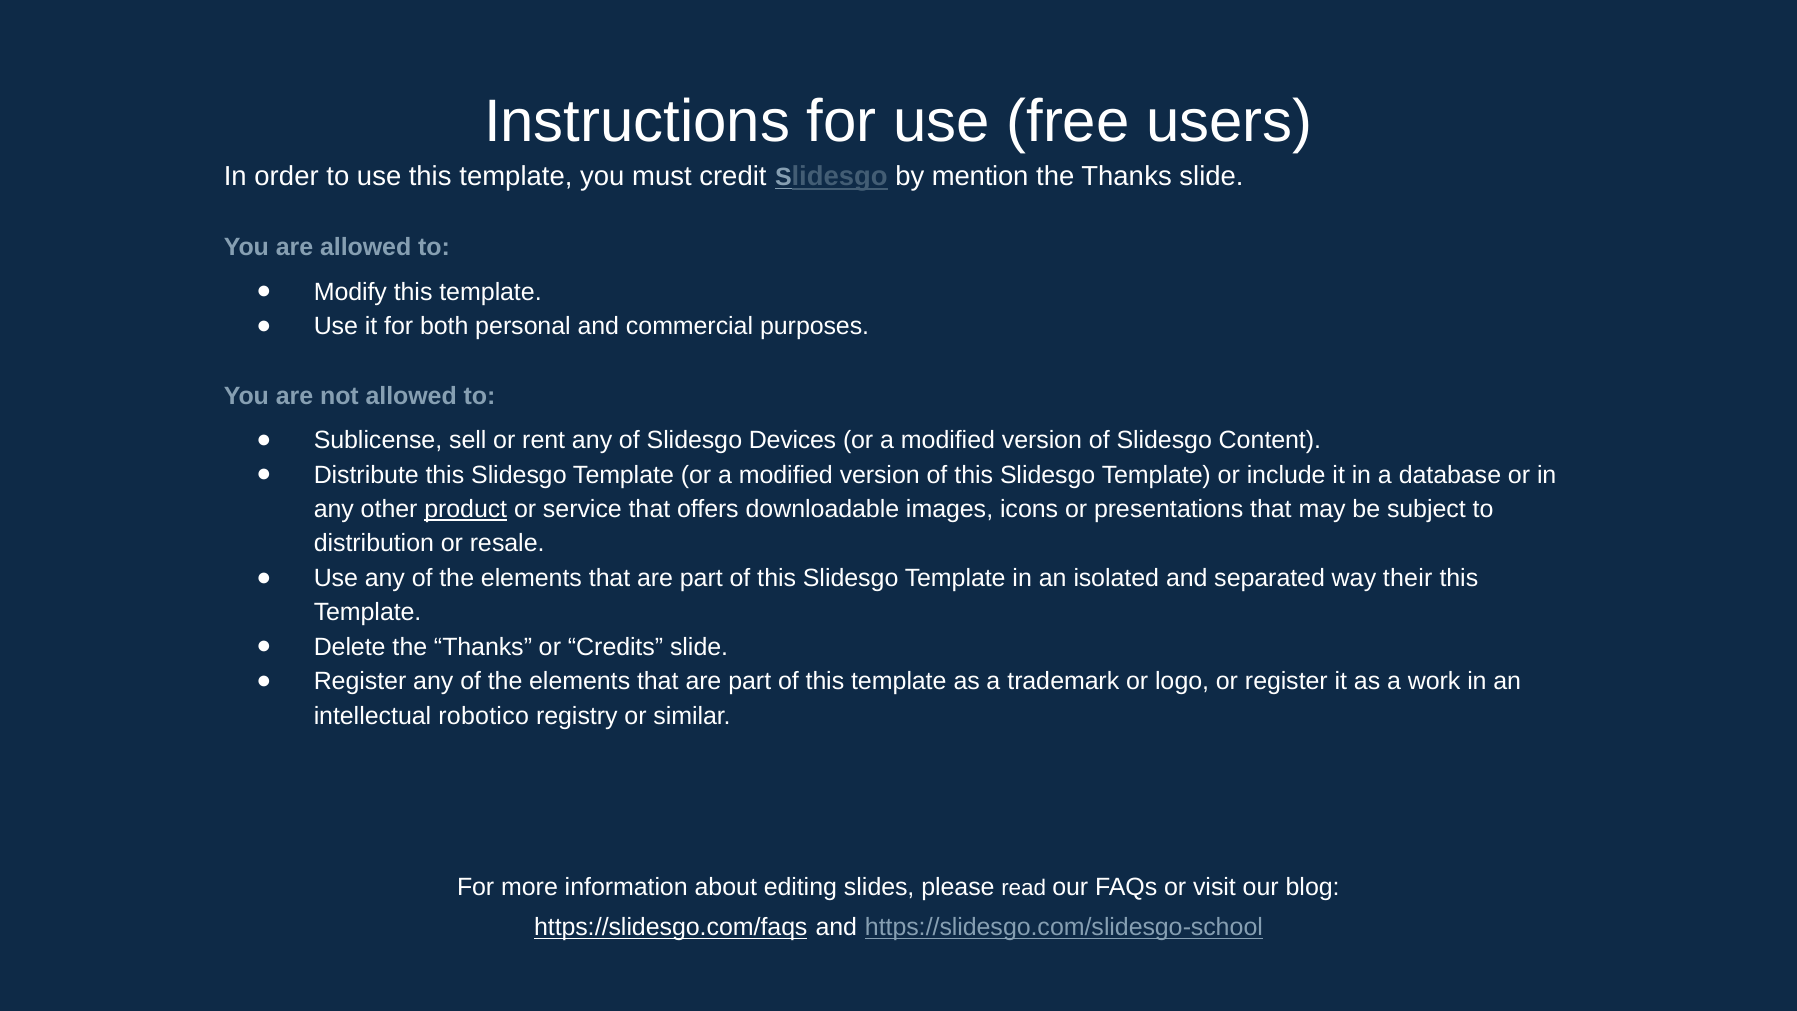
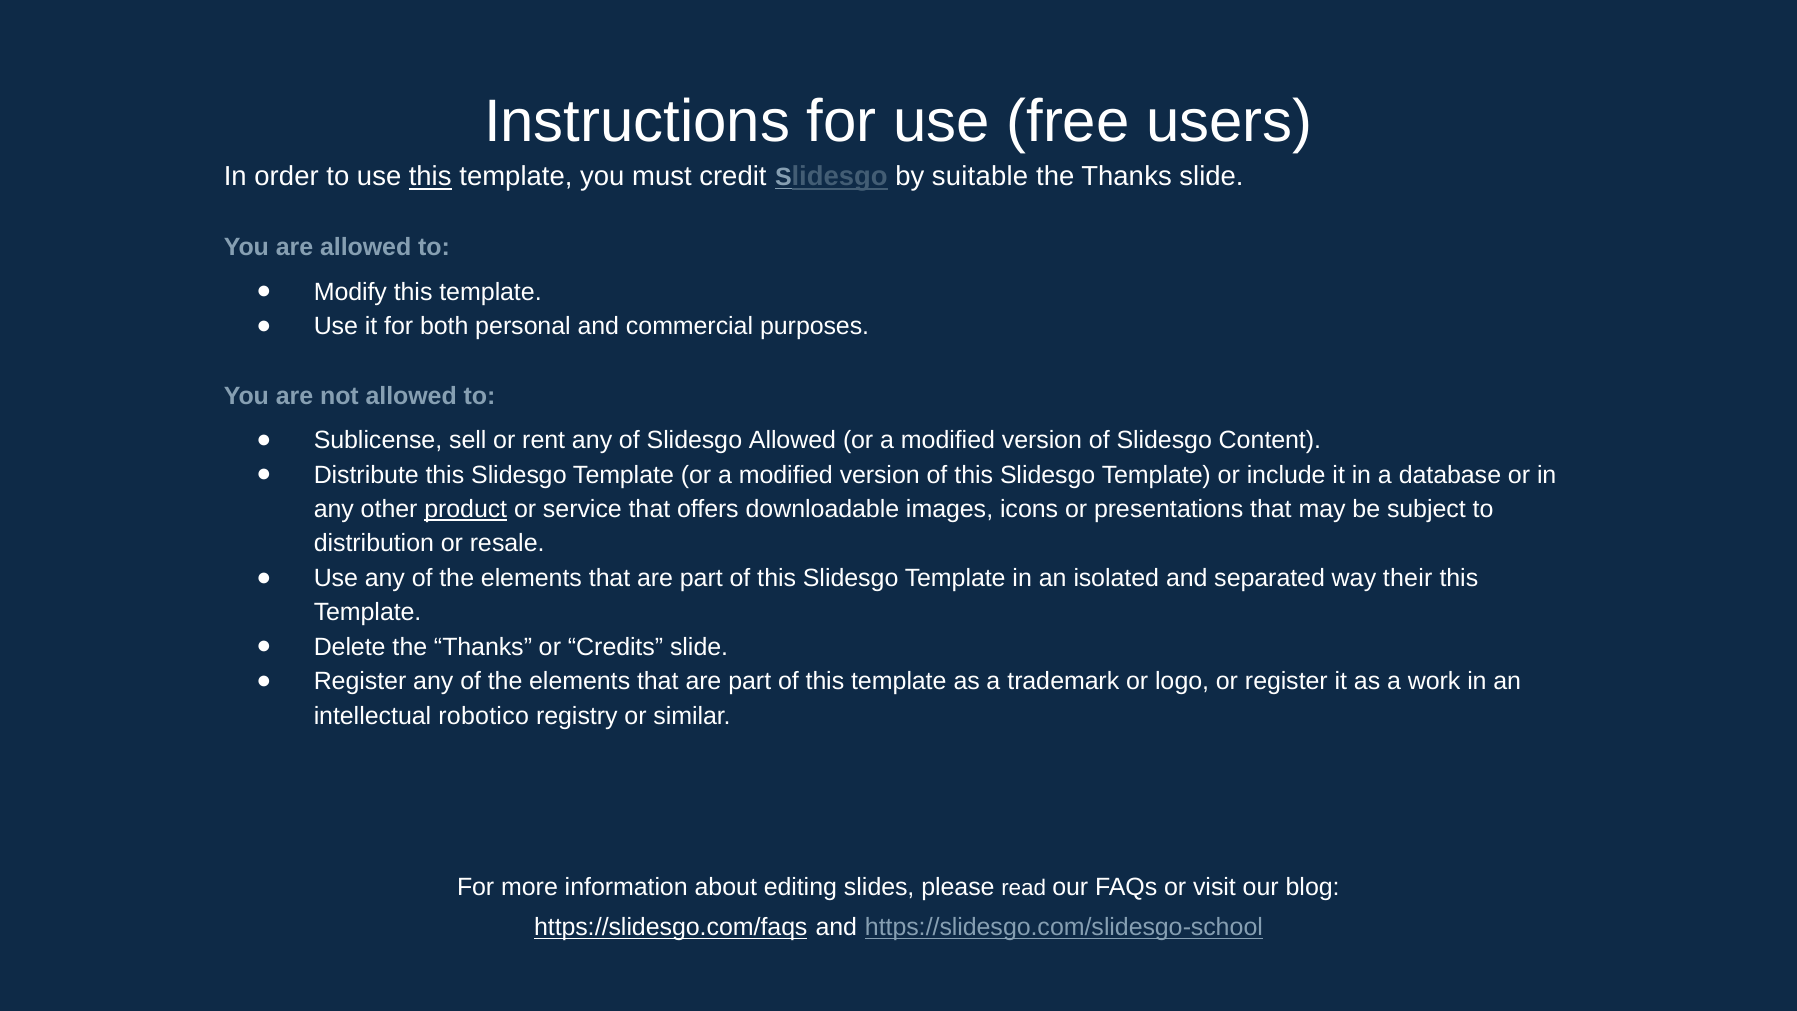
this underline: none -> present (430, 177)
mention: mention -> suitable (980, 177)
Slidesgo Devices: Devices -> Allowed (792, 440)
